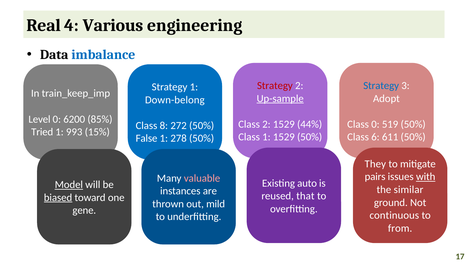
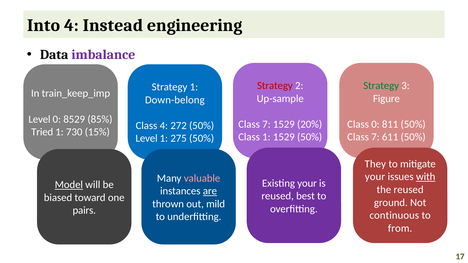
Real: Real -> Into (44, 26)
Various: Various -> Instead (113, 26)
imbalance colour: blue -> purple (103, 55)
Strategy colour: blue -> green (381, 86)
Up-sample underline: present -> none (280, 99)
Adopt: Adopt -> Figure (386, 99)
6200: 6200 -> 8529 (74, 119)
2: 2 -> 7 (266, 124)
44%: 44% -> 20% (310, 124)
519: 519 -> 811 (390, 124)
Class 8: 8 -> 4 (164, 126)
993: 993 -> 730 (74, 132)
6: 6 -> 7 (375, 137)
False: False -> Level (147, 139)
278: 278 -> 275 (179, 139)
pairs: pairs -> your (375, 177)
Existing auto: auto -> your (307, 183)
the similar: similar -> reused (409, 190)
are underline: none -> present (210, 191)
that: that -> best (305, 196)
biased underline: present -> none (58, 198)
gene: gene -> pairs (84, 211)
